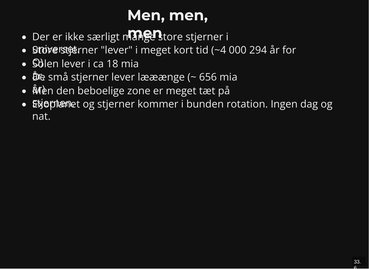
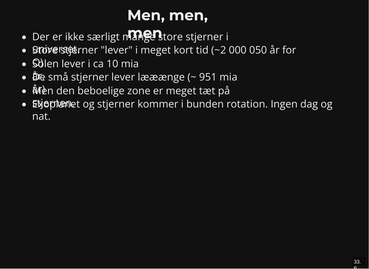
~4: ~4 -> ~2 (219, 50)
294: 294 -> 050 (258, 50)
18: 18 -> 10 (112, 64)
656: 656 -> 951 (208, 77)
